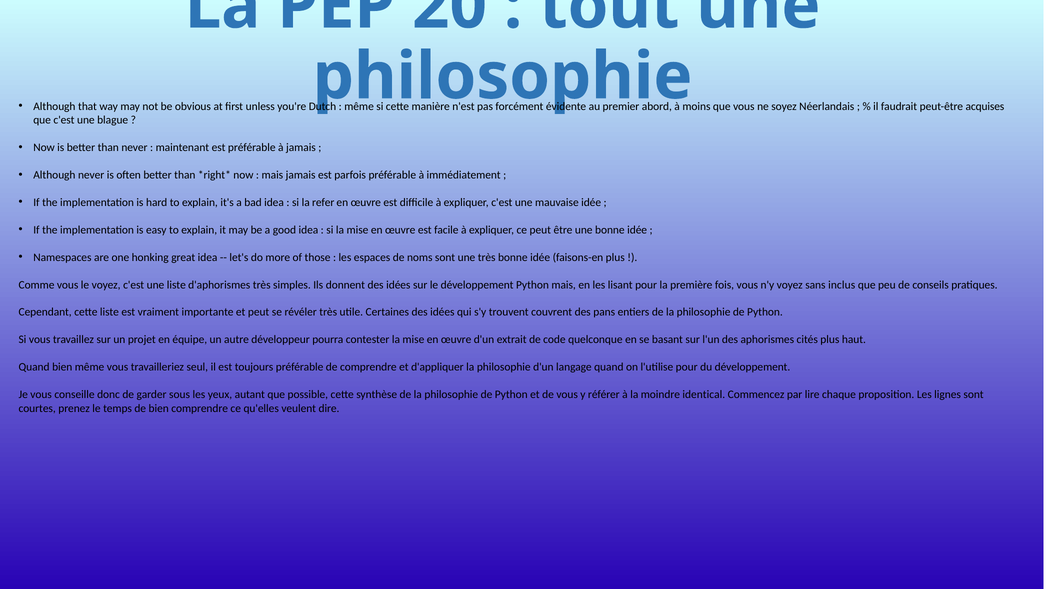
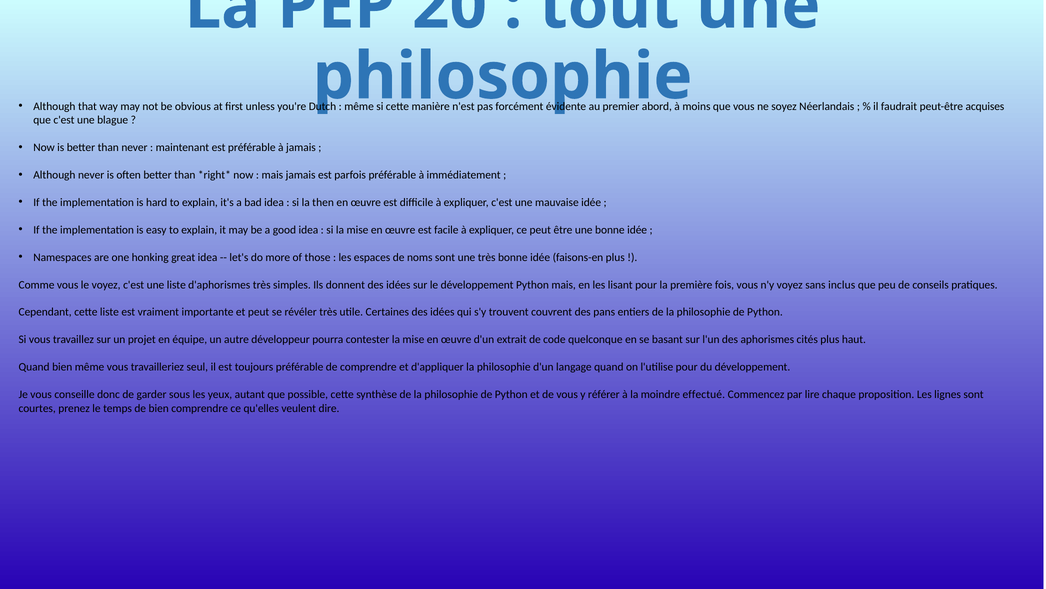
refer: refer -> then (323, 202)
identical: identical -> effectué (704, 394)
